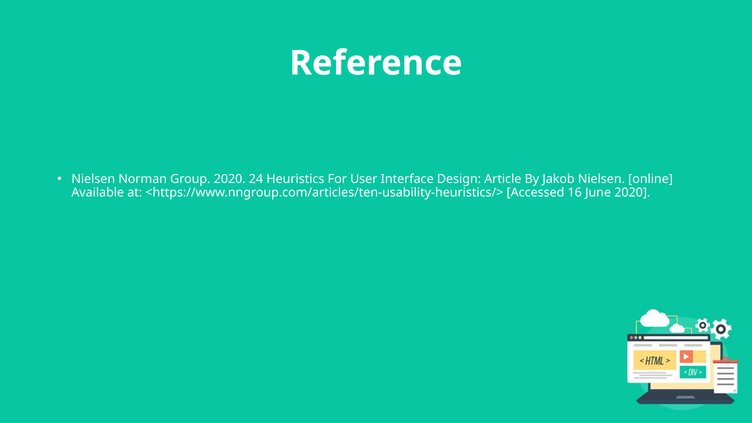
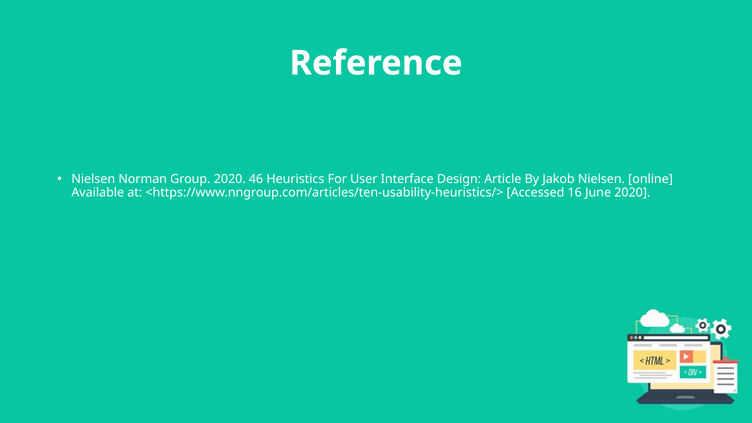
24: 24 -> 46 (256, 179)
